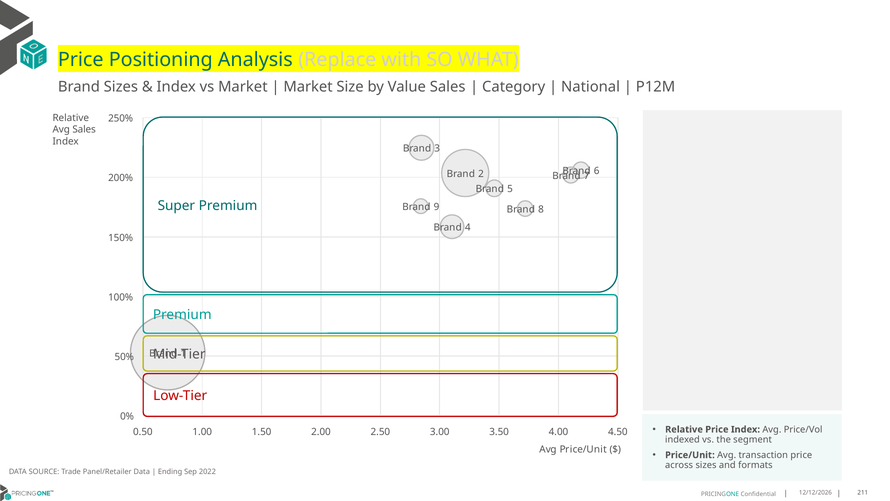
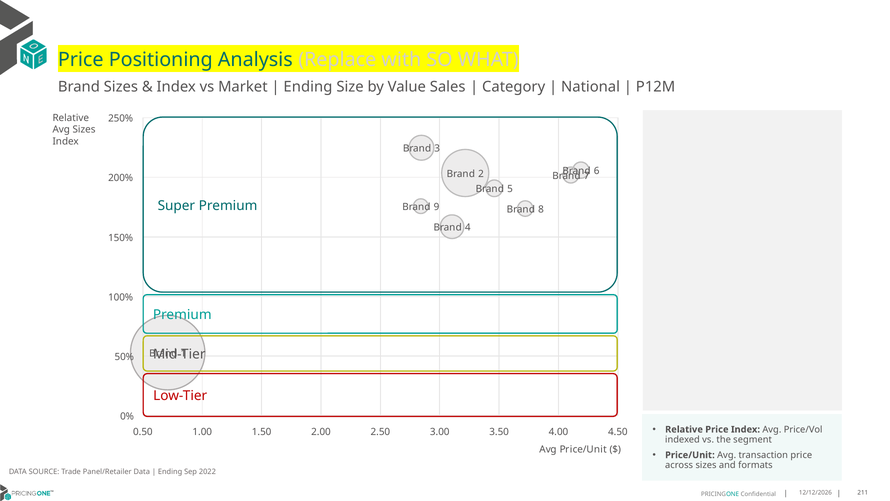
Market: Market -> Ending (308, 87)
Avg Sales: Sales -> Sizes (84, 130)
